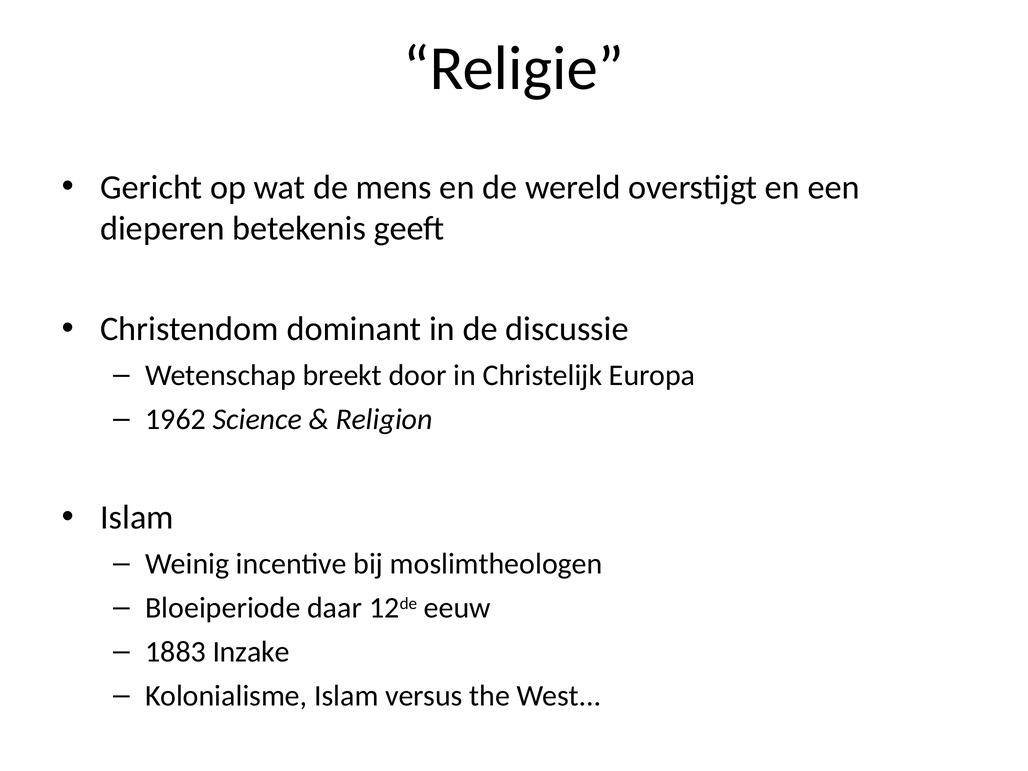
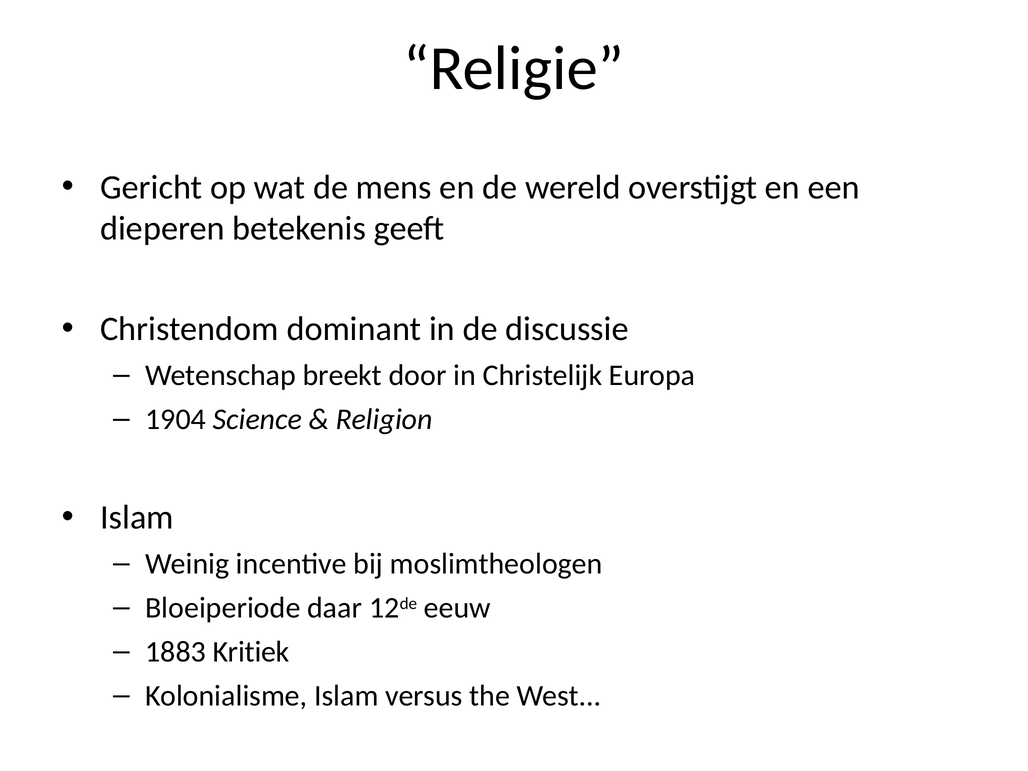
1962: 1962 -> 1904 (176, 419)
Inzake: Inzake -> Kritiek (251, 652)
